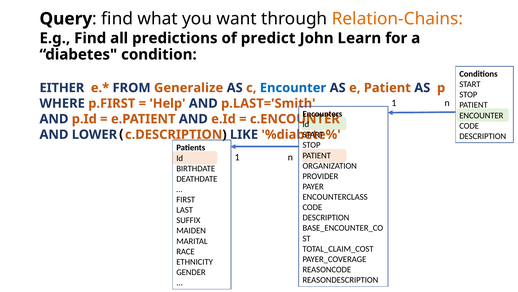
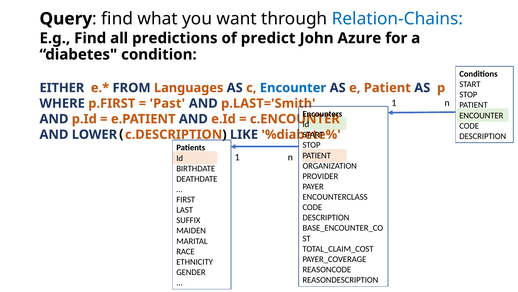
Relation-Chains colour: orange -> blue (397, 19)
Learn: Learn -> Azure (359, 38)
Generalize: Generalize -> Languages (189, 88)
Help: Help -> Past (167, 103)
